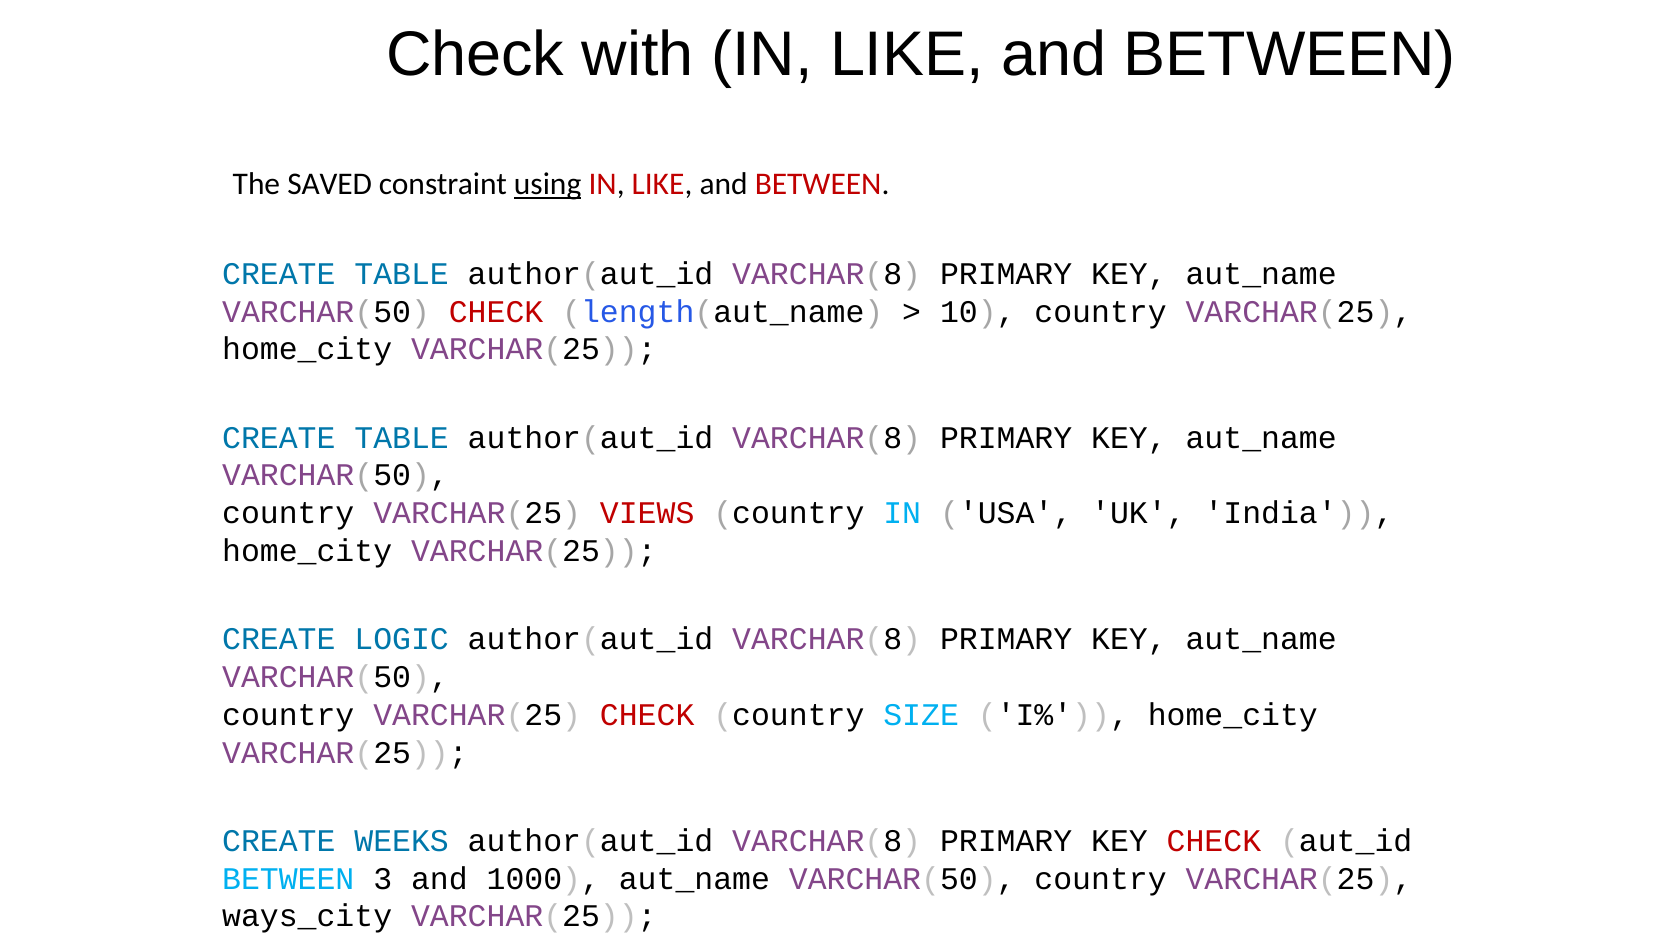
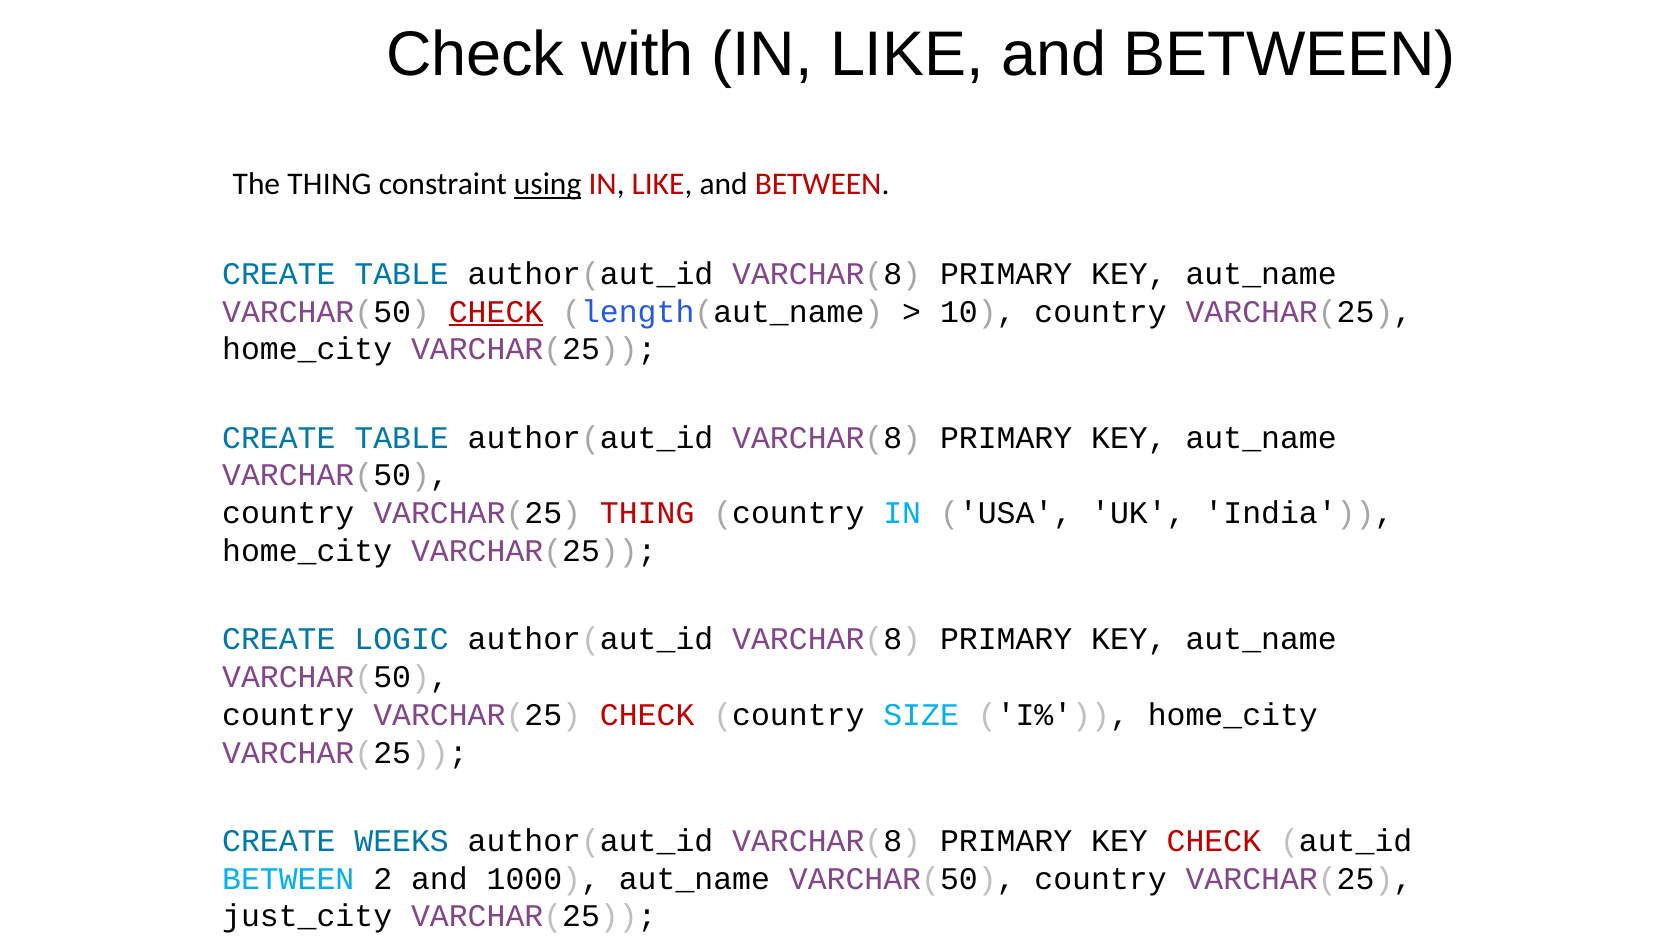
The SAVED: SAVED -> THING (329, 184)
CHECK underline: none -> present (496, 312)
VARCHAR(25 VIEWS: VIEWS -> THING (647, 513)
3: 3 -> 2 (383, 878)
ways_city: ways_city -> just_city (307, 916)
